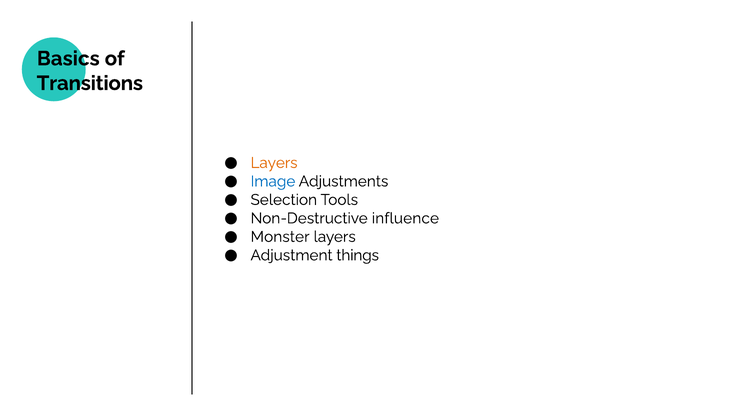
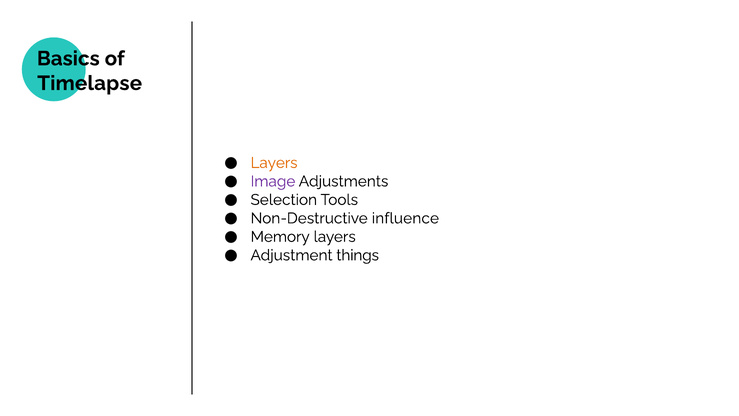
Transitions: Transitions -> Timelapse (90, 83)
Image colour: blue -> purple (273, 181)
Monster: Monster -> Memory (280, 237)
